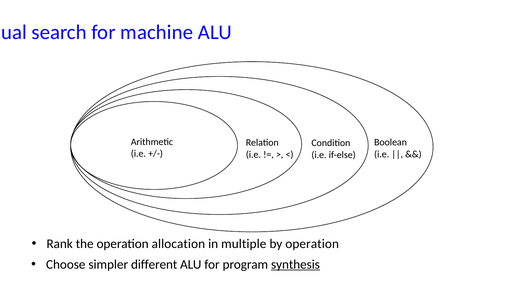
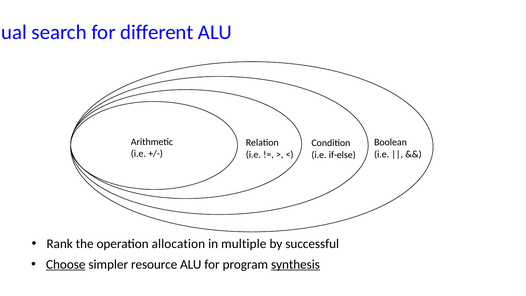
machine: machine -> different (157, 32)
by operation: operation -> successful (312, 244)
Choose underline: none -> present (66, 264)
different: different -> resource (154, 264)
